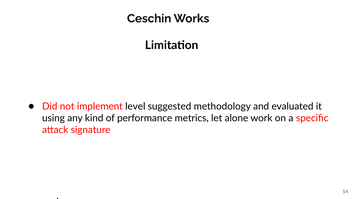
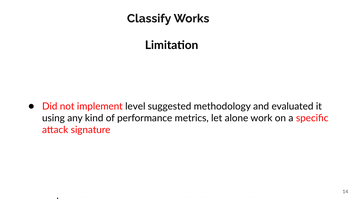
Ceschin: Ceschin -> Classify (149, 18)
